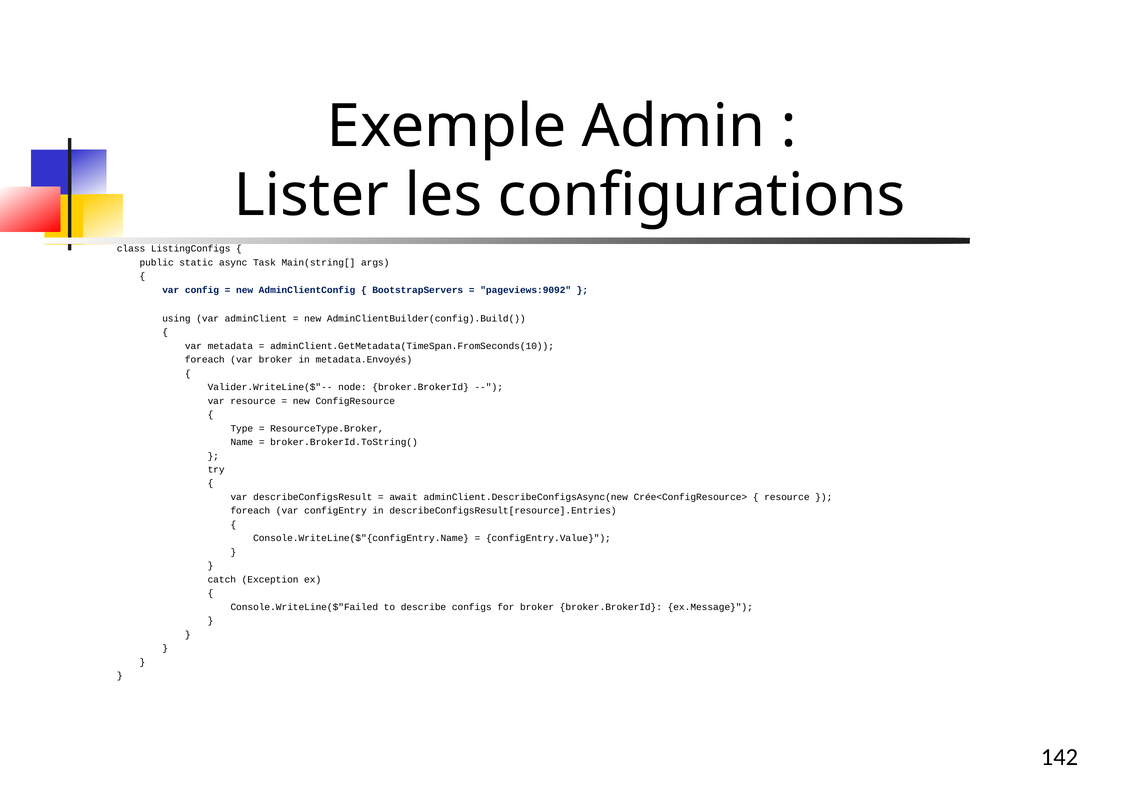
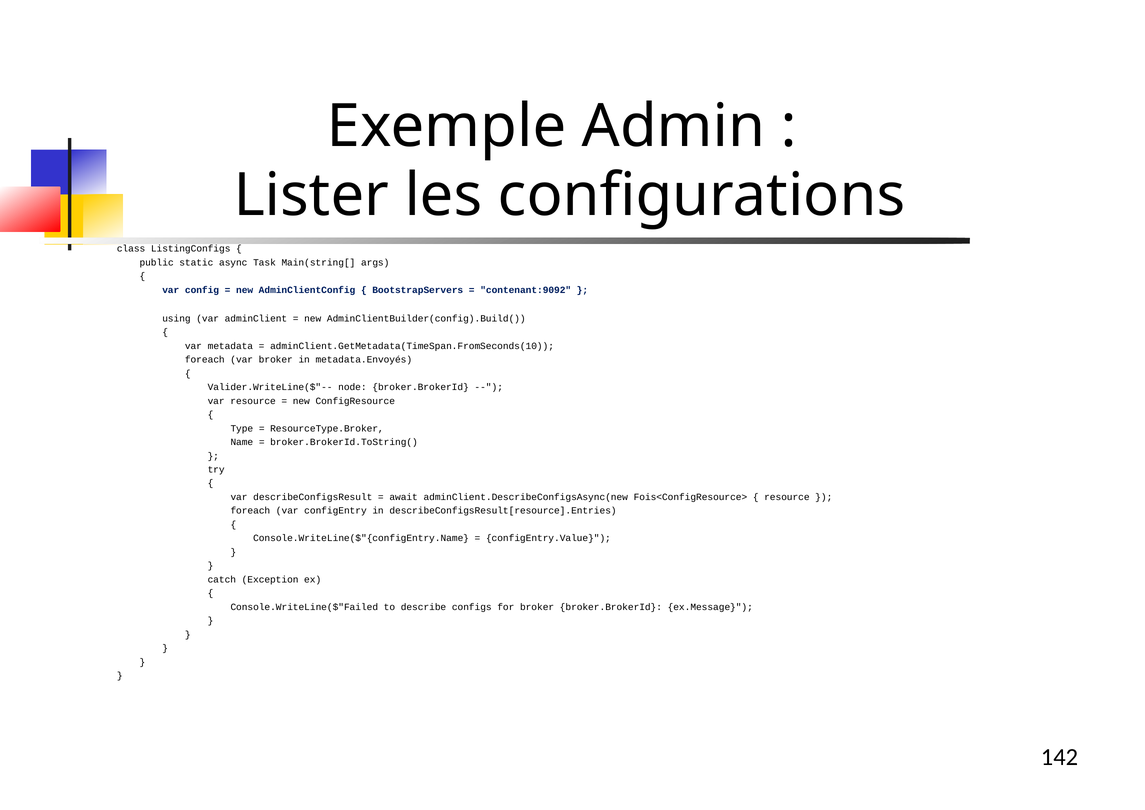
pageviews:9092: pageviews:9092 -> contenant:9092 (526, 290)
Crée<ConfigResource>: Crée<ConfigResource> -> Fois<ConfigResource> (690, 497)
